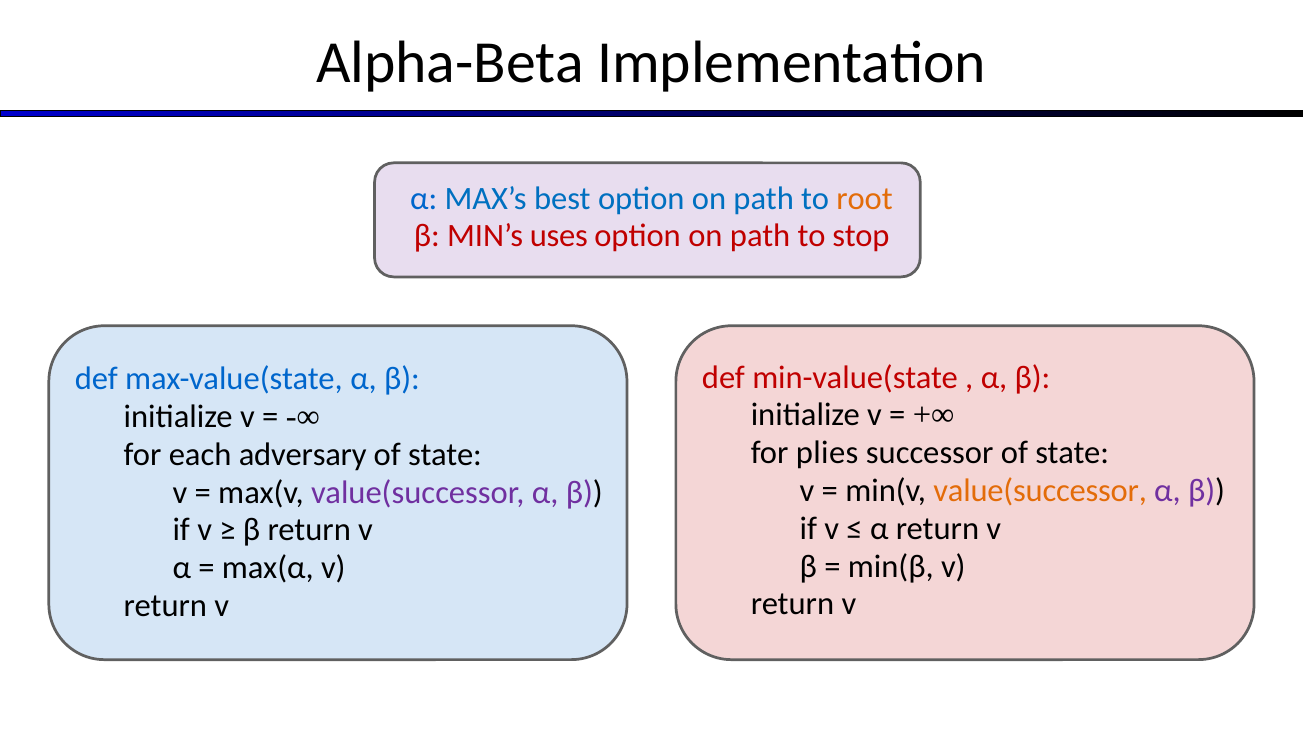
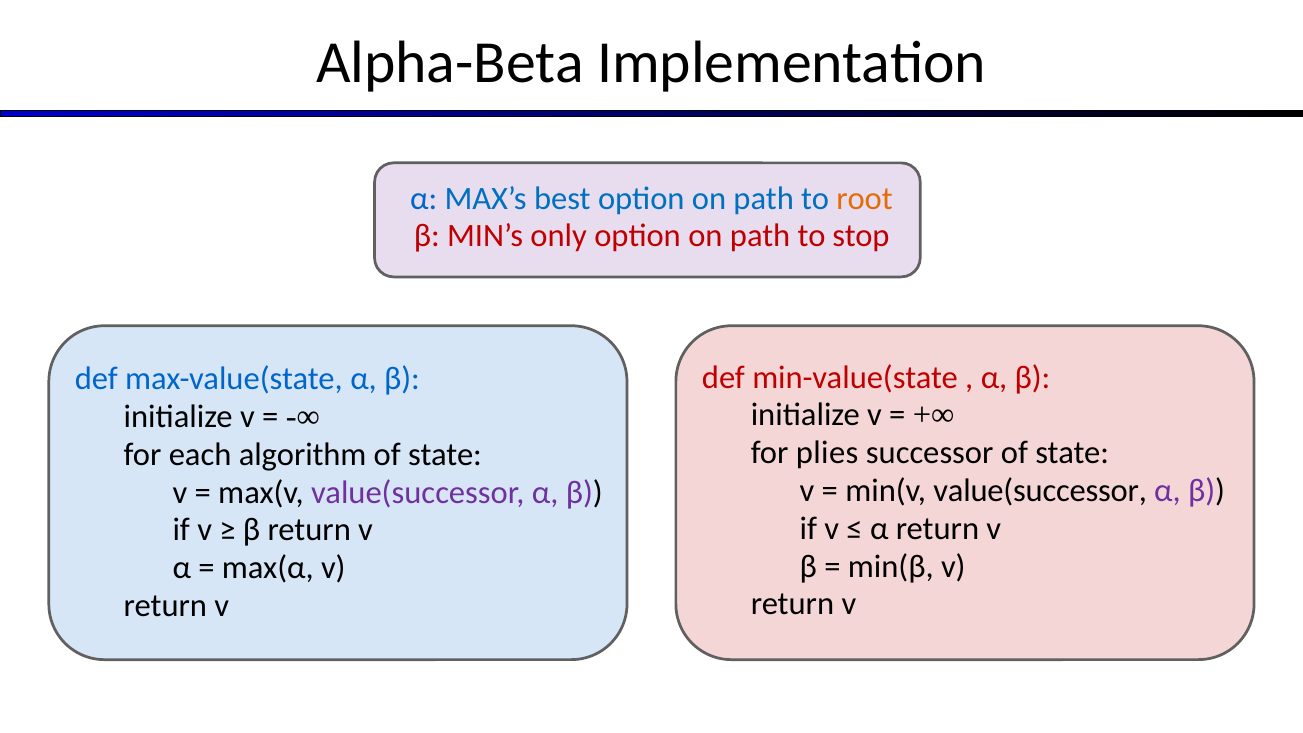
uses: uses -> only (559, 236)
adversary: adversary -> algorithm (303, 455)
value(successor colour: orange -> black (1040, 491)
